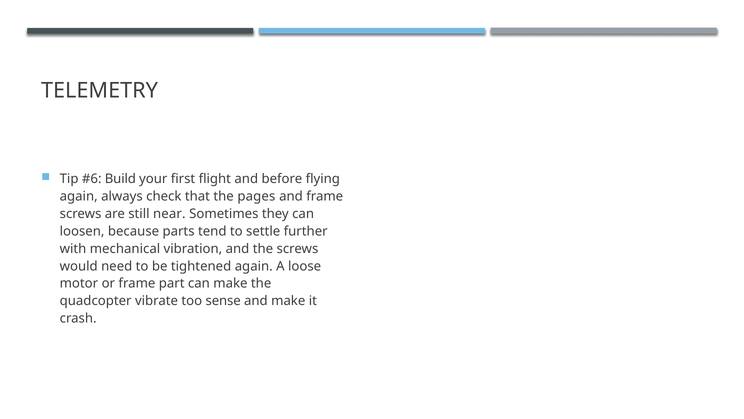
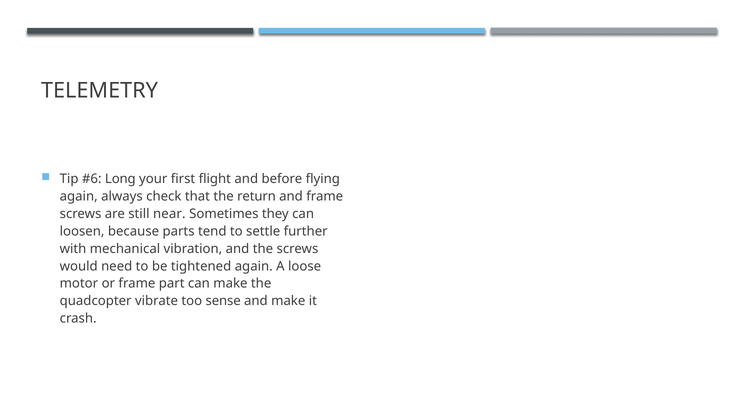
Build: Build -> Long (120, 179)
pages: pages -> return (257, 196)
